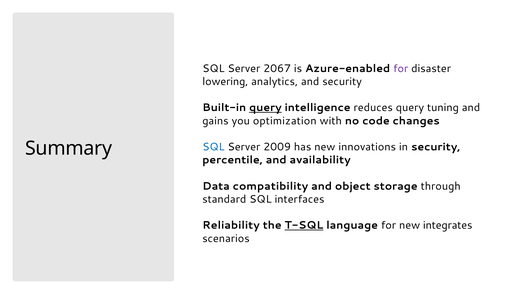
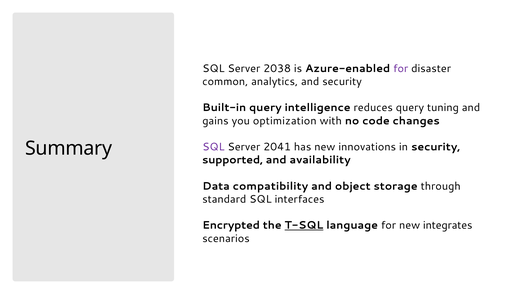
2067: 2067 -> 2038 (277, 68)
lowering: lowering -> common (225, 81)
query underline: present -> none (265, 108)
SQL colour: blue -> purple (213, 147)
2009: 2009 -> 2041 (277, 147)
percentile: percentile -> supported (233, 160)
Reliability: Reliability -> Encrypted (231, 225)
